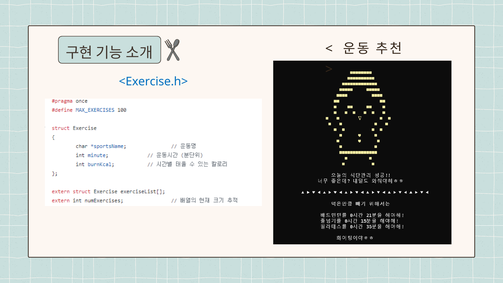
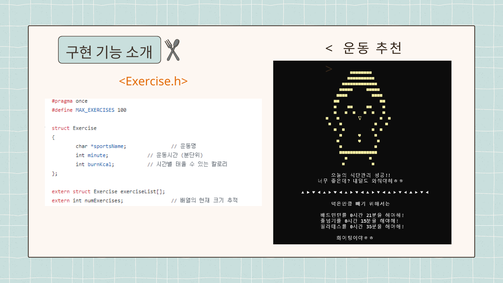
<Exercise.h> colour: blue -> orange (153, 82)
